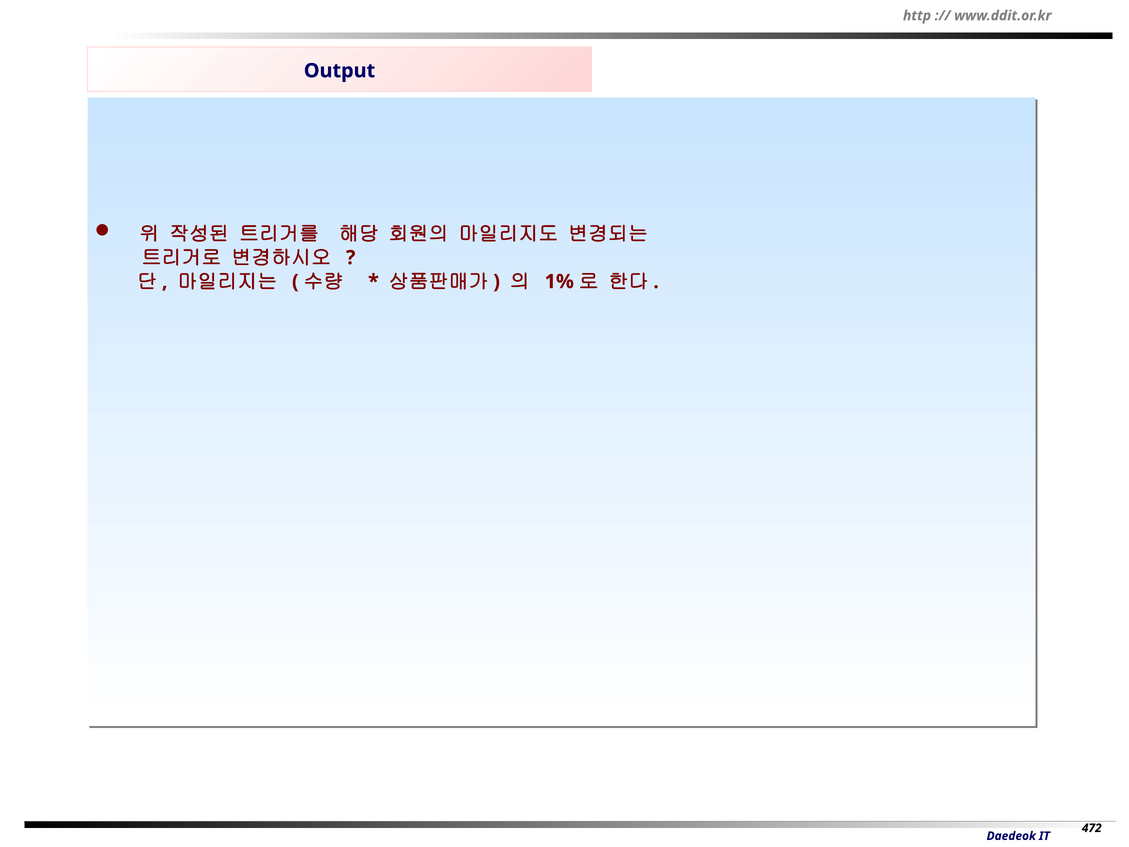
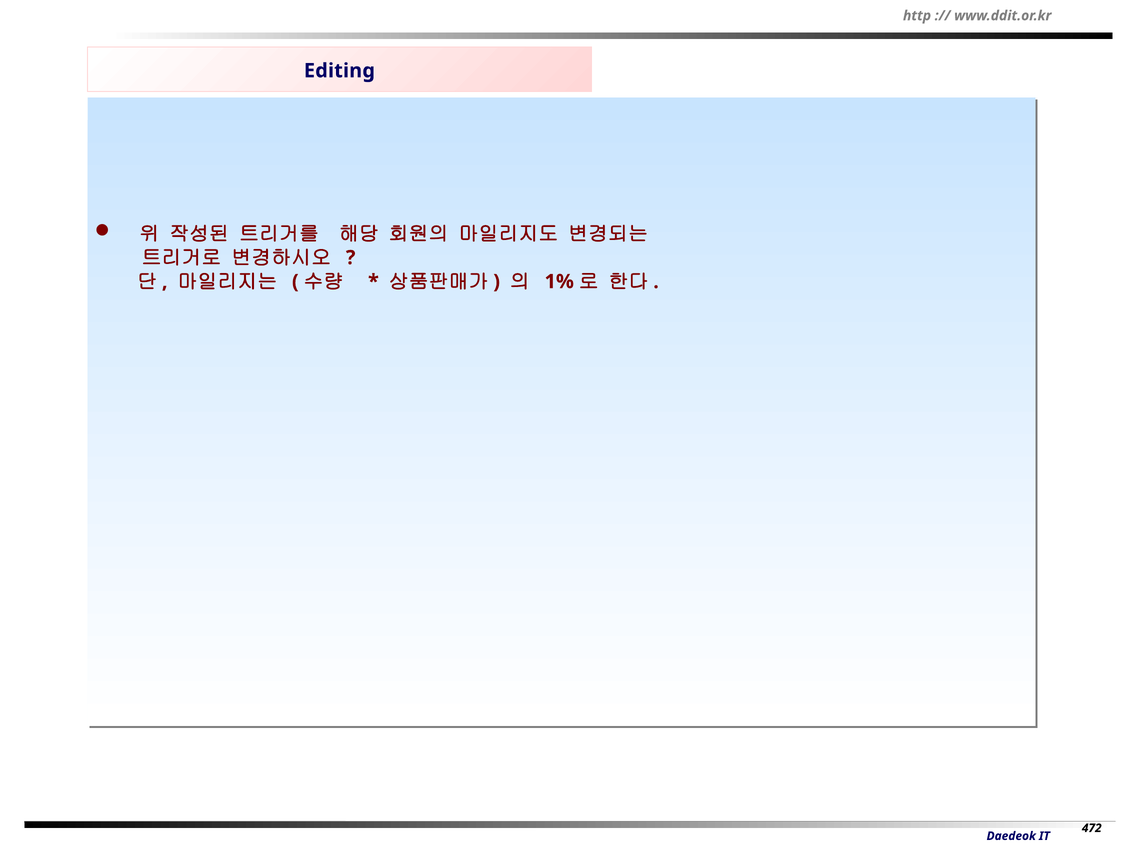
Output: Output -> Editing (339, 71)
